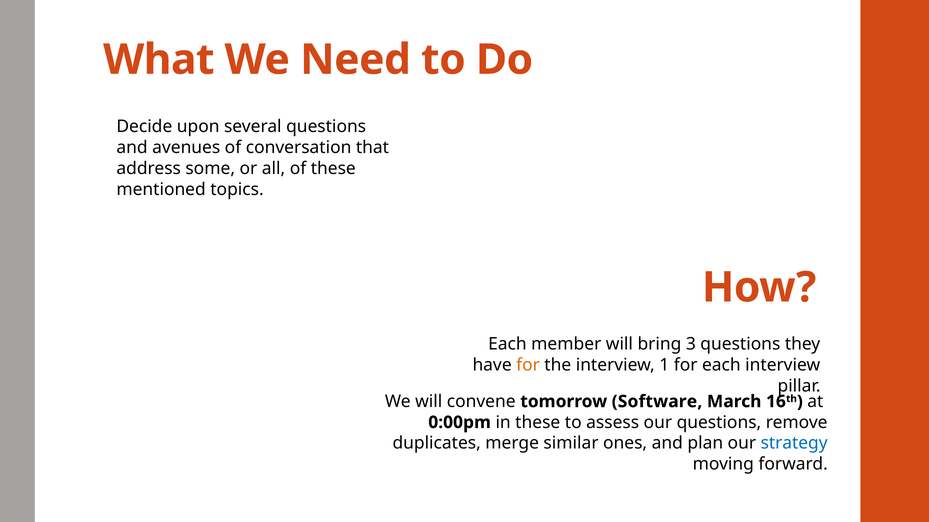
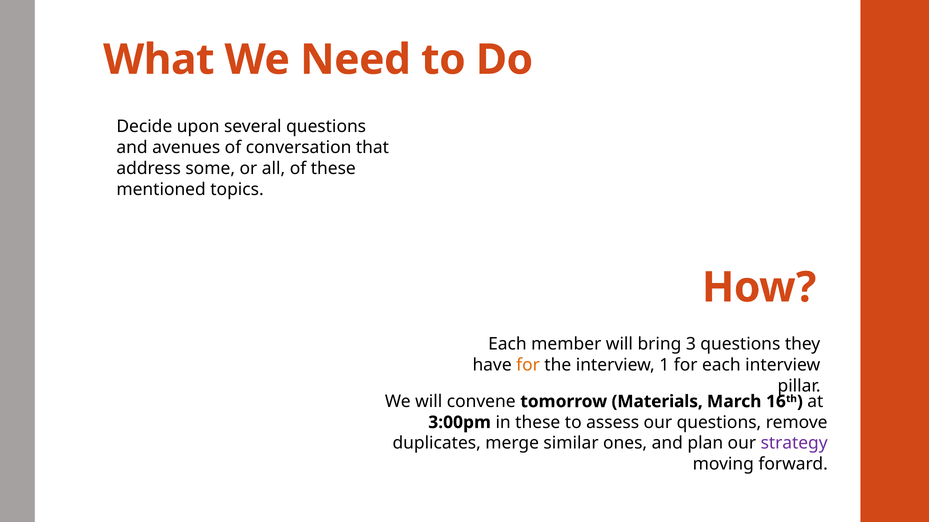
Software: Software -> Materials (657, 402)
0:00pm: 0:00pm -> 3:00pm (460, 423)
strategy colour: blue -> purple (794, 444)
